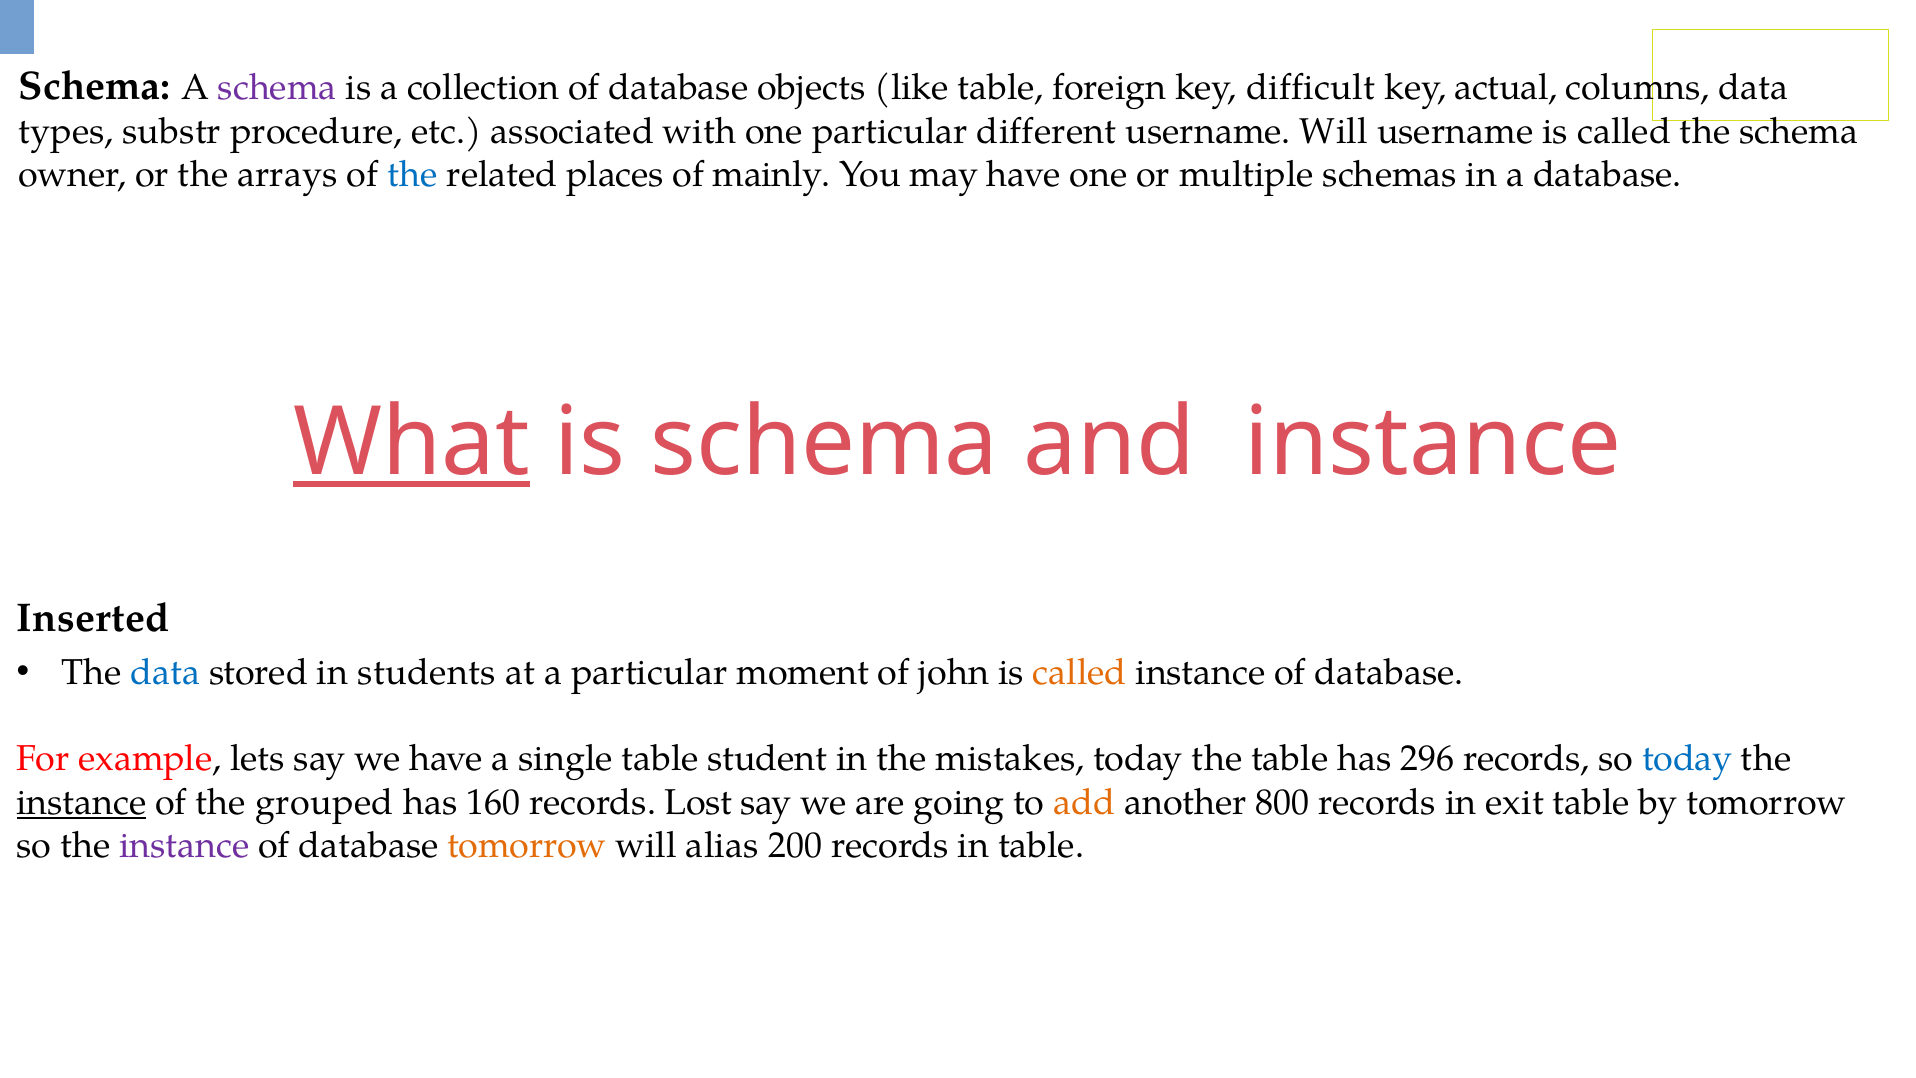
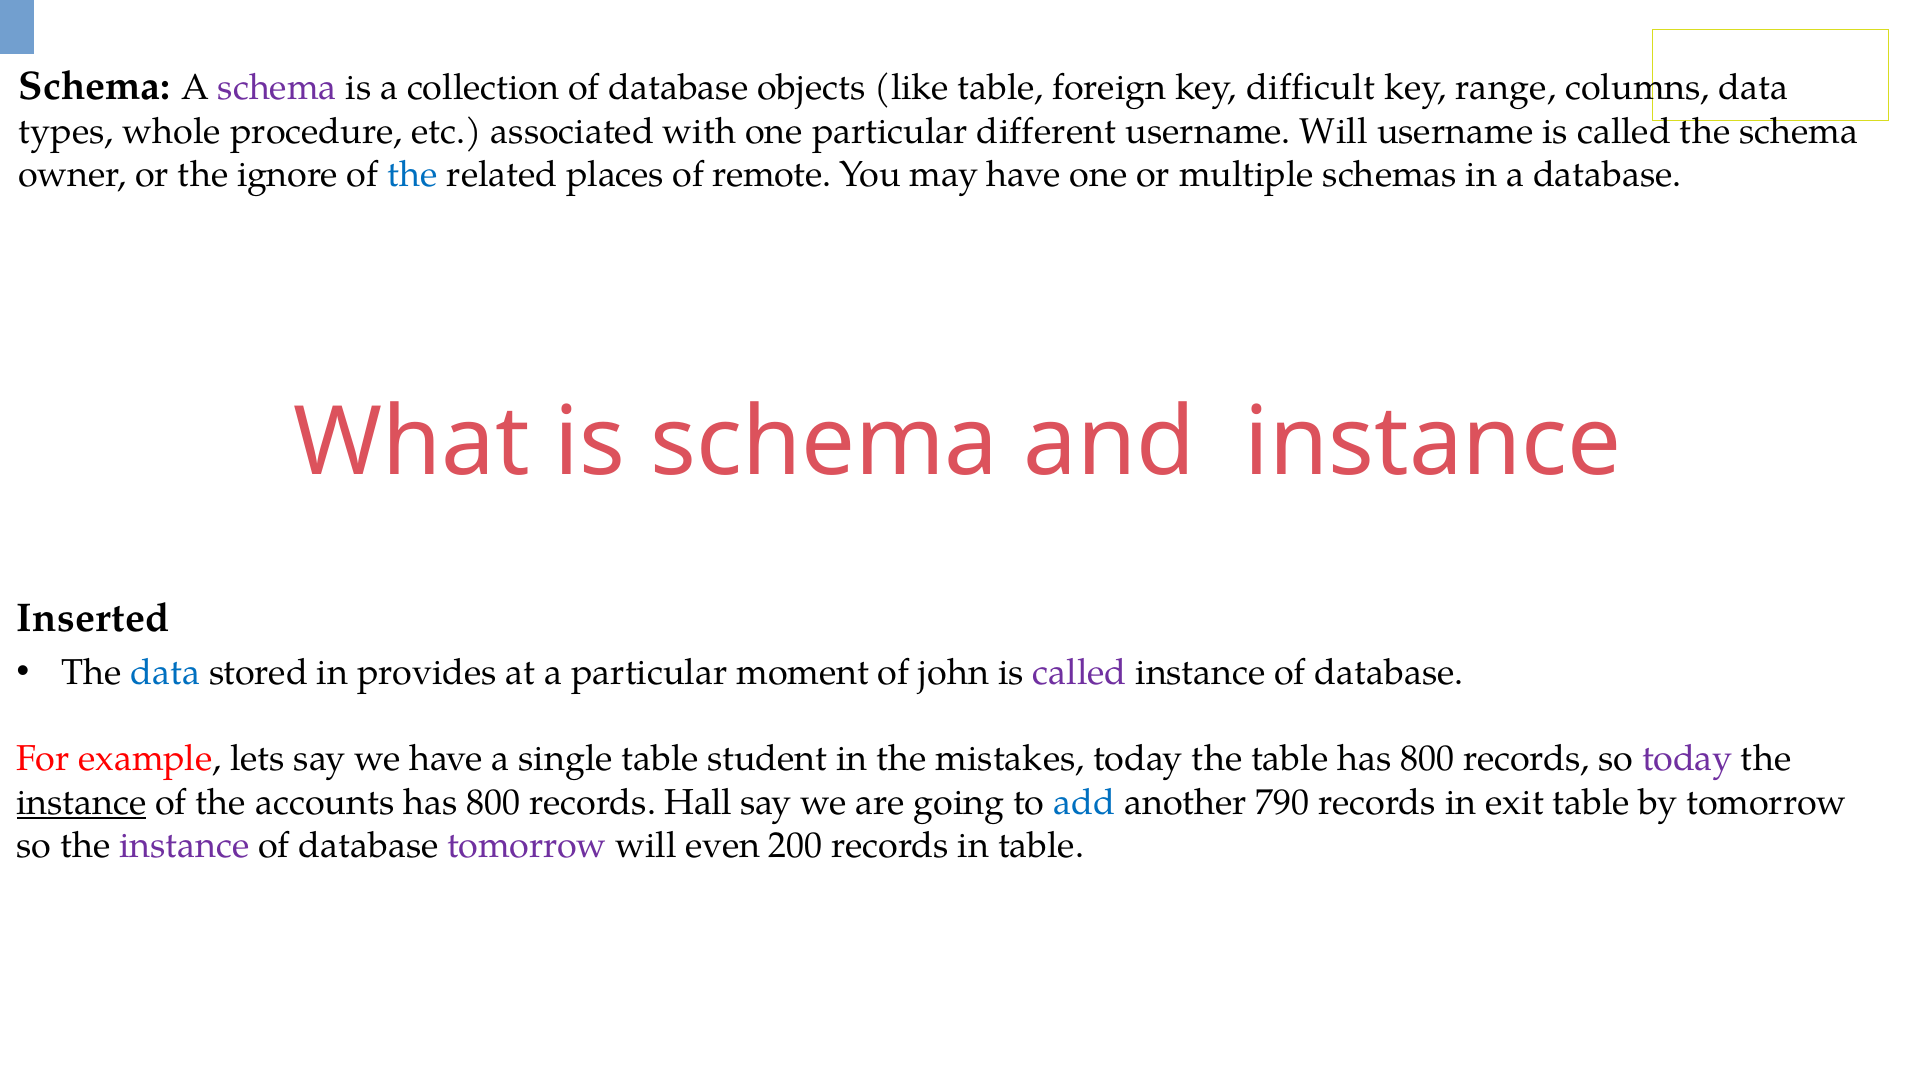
actual: actual -> range (1506, 87)
substr: substr -> whole (172, 131)
arrays: arrays -> ignore (288, 174)
mainly: mainly -> remote (772, 174)
What underline: present -> none (412, 442)
students: students -> provides (427, 673)
called colour: orange -> purple (1080, 673)
table has 296: 296 -> 800 (1427, 759)
today colour: blue -> purple (1687, 759)
grouped: grouped -> accounts (325, 802)
160: 160 -> 800 (494, 802)
Lost: Lost -> Hall (698, 802)
add colour: orange -> blue (1084, 802)
800: 800 -> 790 (1283, 802)
tomorrow colour: orange -> purple (527, 845)
alias: alias -> even (723, 845)
